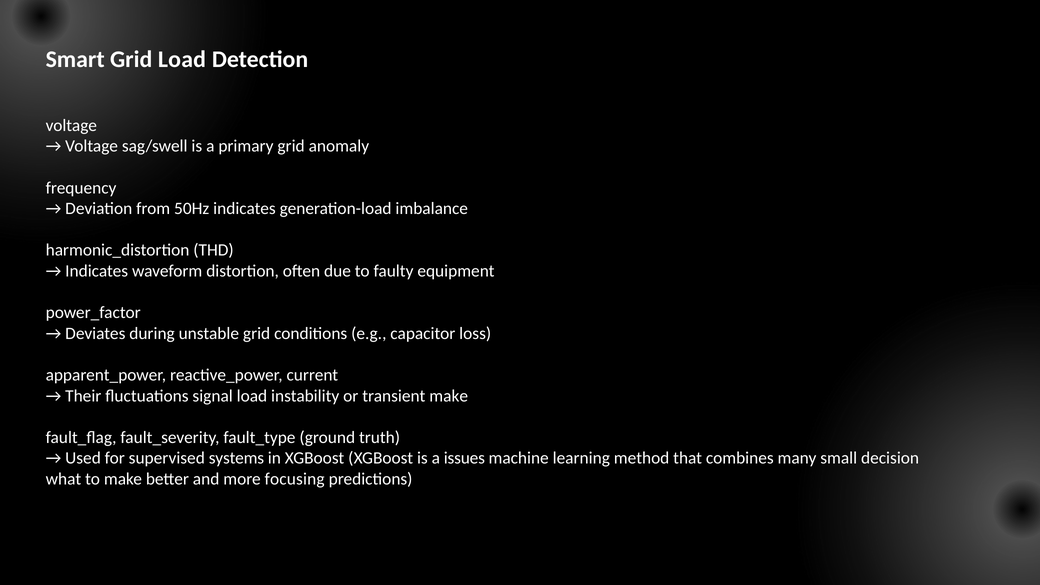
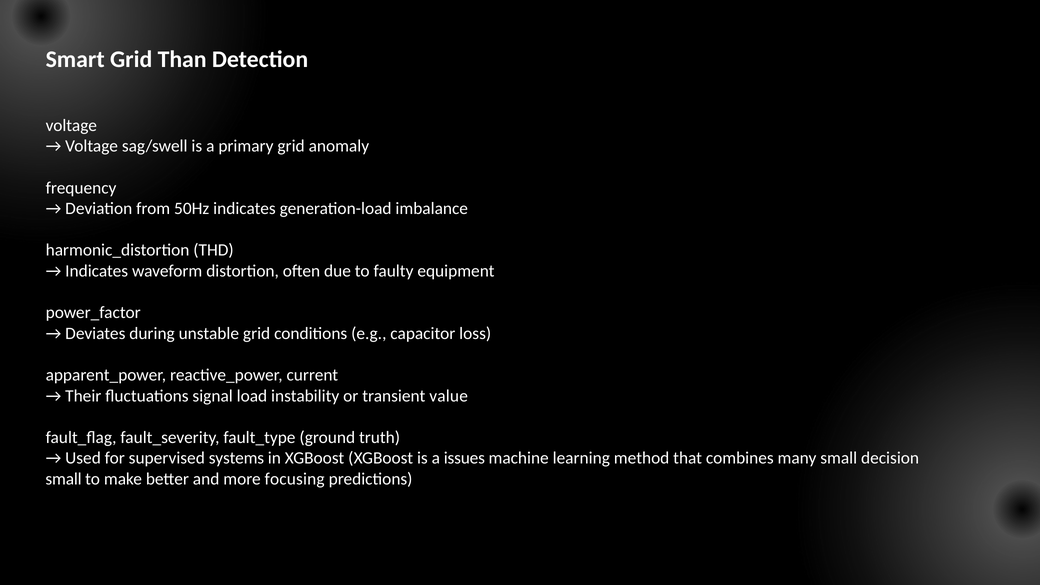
Grid Load: Load -> Than (182, 60)
transient make: make -> value (449, 396)
what: what -> small (64, 479)
